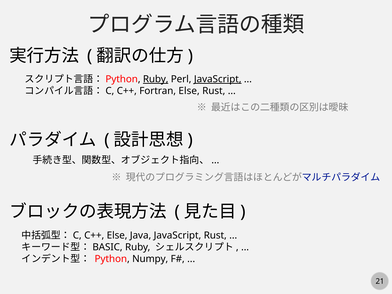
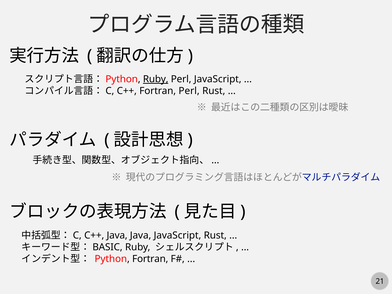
JavaScript underline: present -> none (218, 79)
Fortran Else: Else -> Perl (189, 91)
C++ Else: Else -> Java (117, 235)
Python Numpy: Numpy -> Fortran (150, 259)
